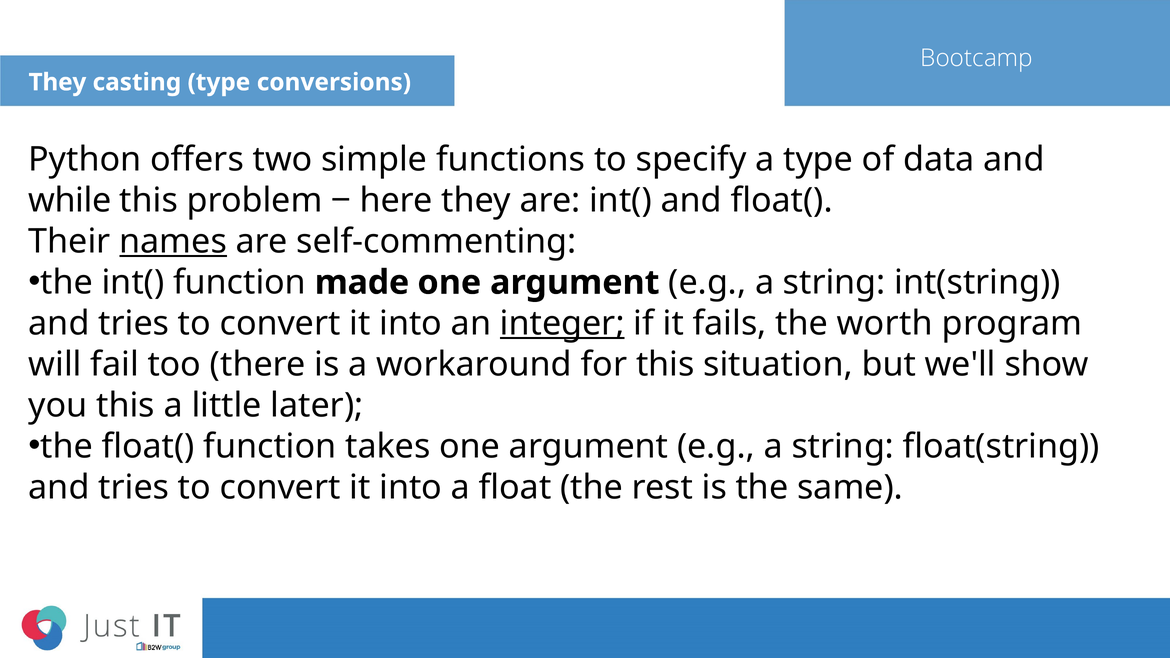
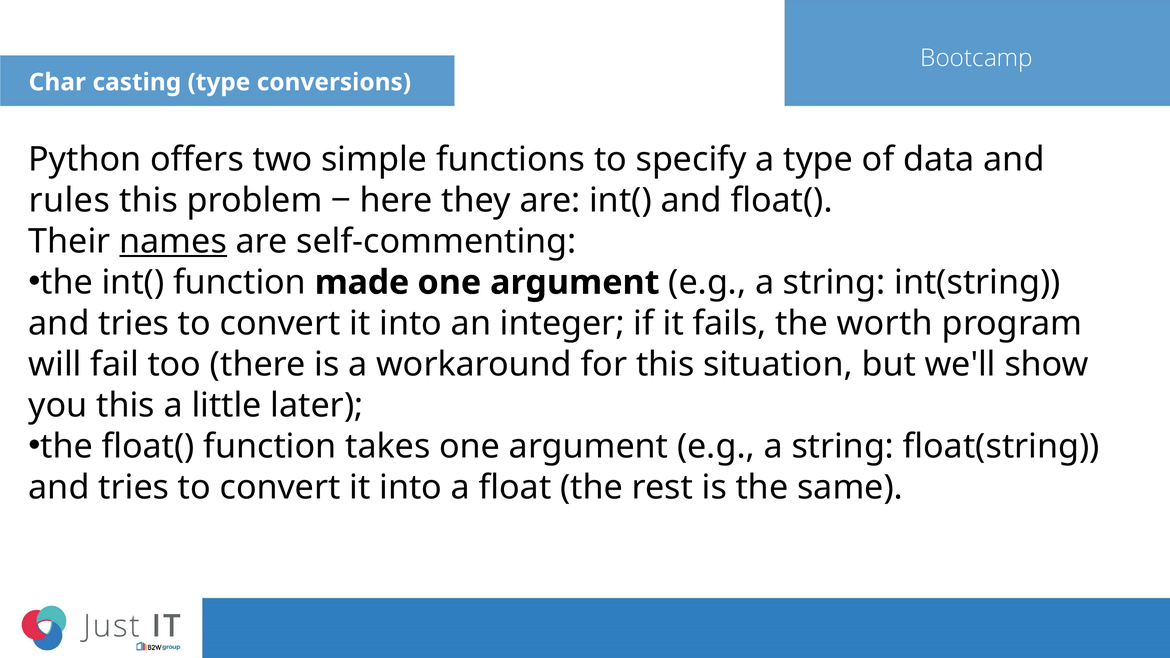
They: They -> Char (57, 82)
while: while -> rules (69, 201)
integer underline: present -> none (562, 324)
